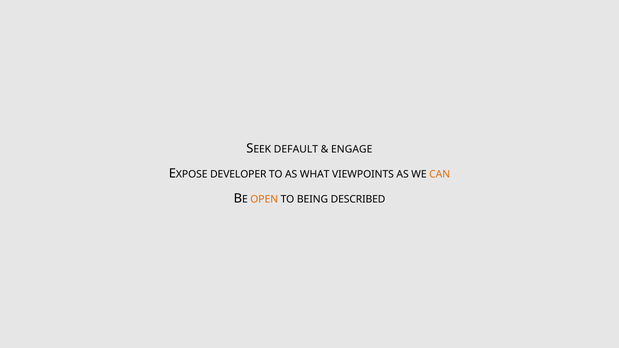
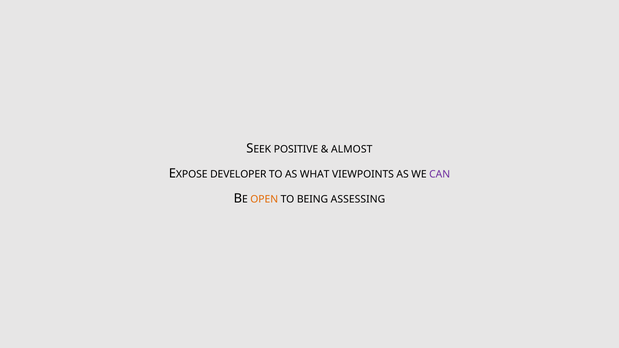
DEFAULT: DEFAULT -> POSITIVE (296, 149)
ENGAGE: ENGAGE -> ALMOST (352, 149)
CAN colour: orange -> purple (440, 174)
DESCRIBED: DESCRIBED -> ASSESSING (358, 200)
